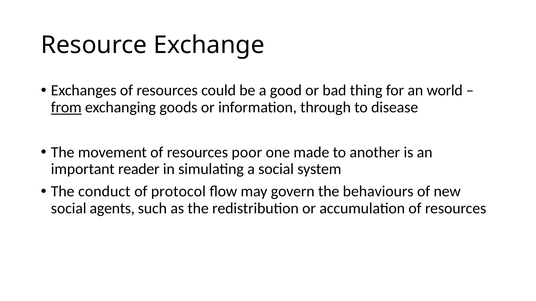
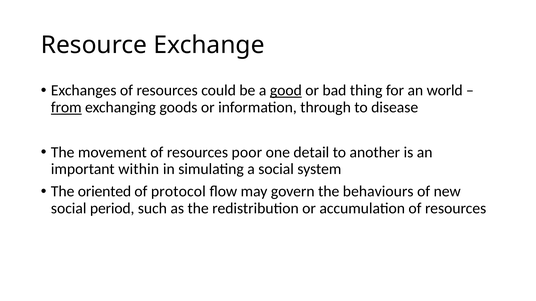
good underline: none -> present (286, 91)
made: made -> detail (311, 152)
reader: reader -> within (139, 169)
conduct: conduct -> oriented (105, 192)
agents: agents -> period (112, 209)
